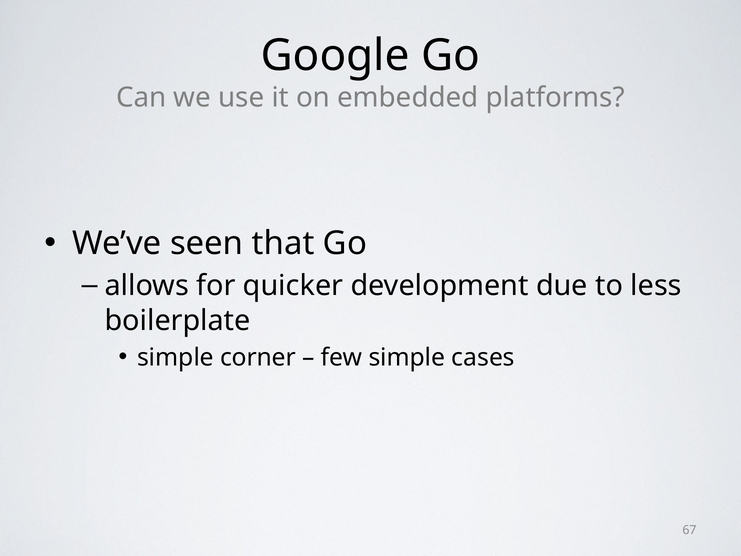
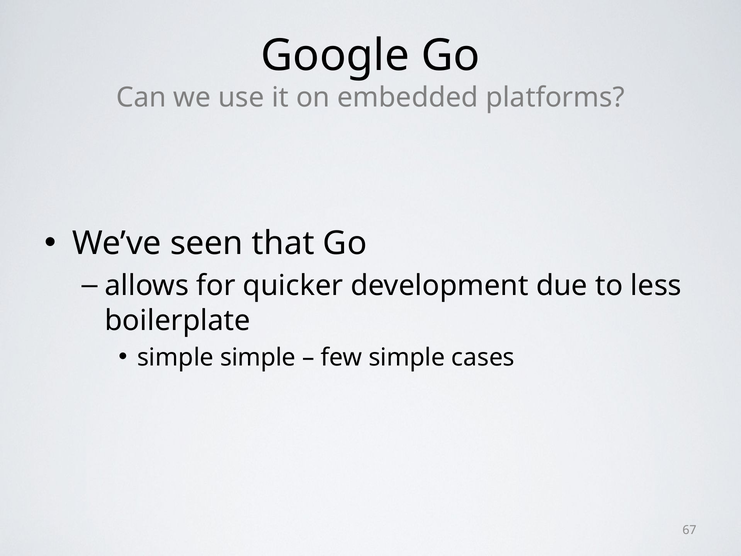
simple corner: corner -> simple (258, 357)
